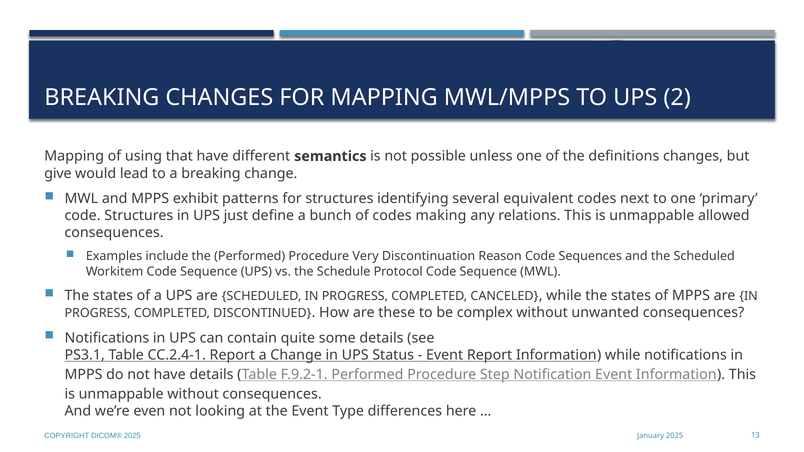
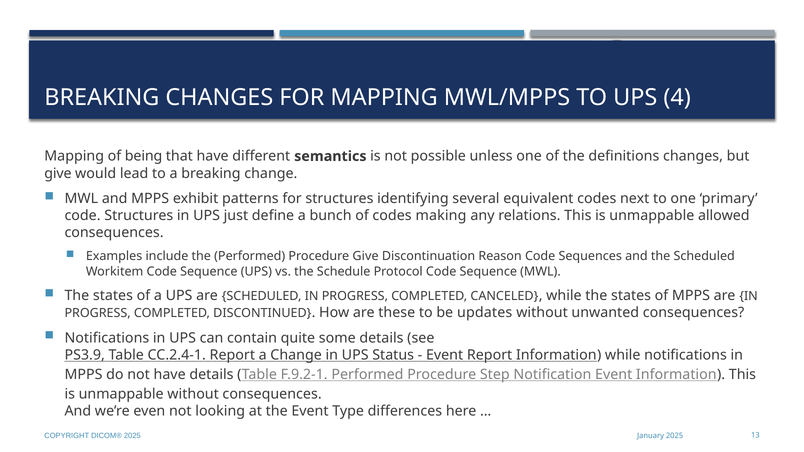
2: 2 -> 4 (677, 98)
using: using -> being (144, 156)
Procedure Very: Very -> Give (366, 256)
complex: complex -> updates (485, 313)
PS3.1: PS3.1 -> PS3.9 (85, 355)
